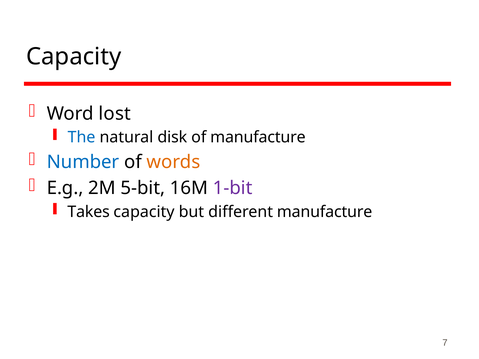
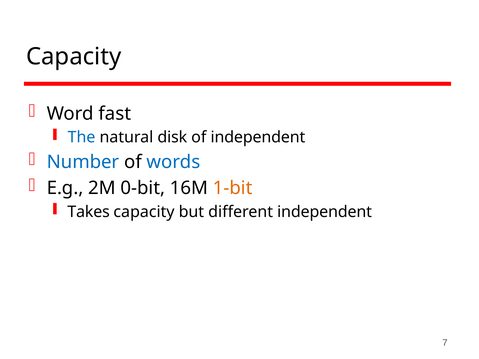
lost: lost -> fast (115, 114)
of manufacture: manufacture -> independent (258, 137)
words colour: orange -> blue (173, 162)
5-bit: 5-bit -> 0-bit (143, 188)
1-bit colour: purple -> orange (233, 188)
different manufacture: manufacture -> independent (325, 212)
